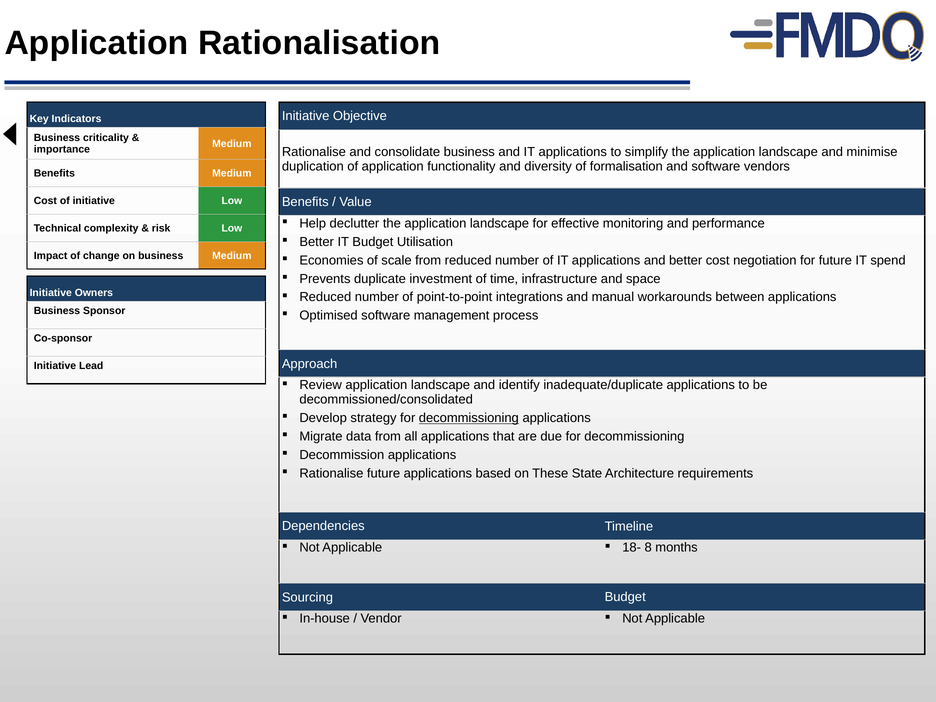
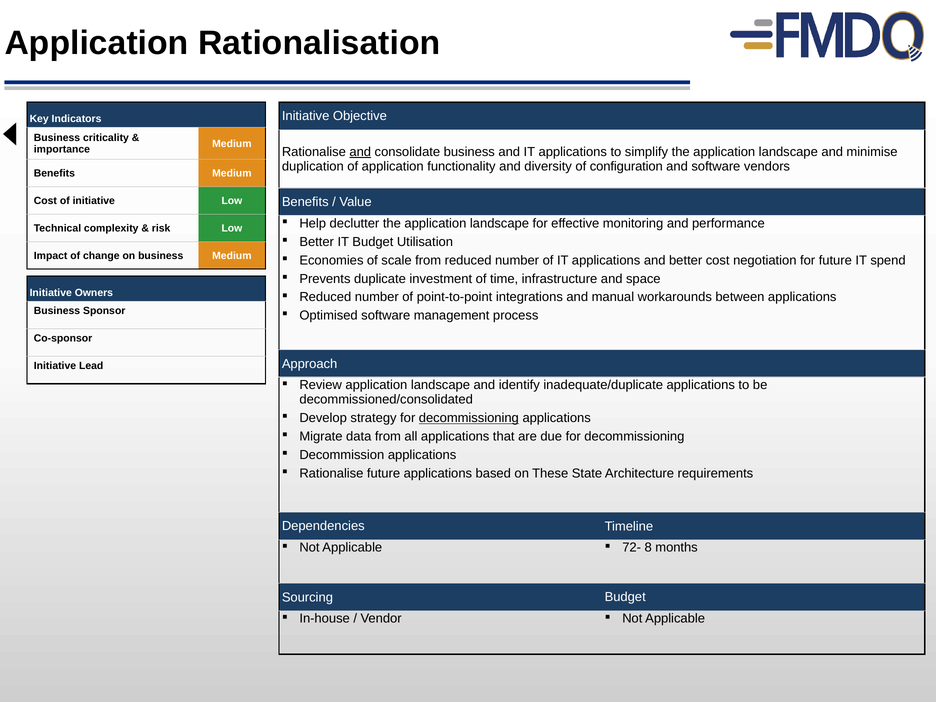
and underline: none -> present (360, 152)
formalisation: formalisation -> configuration (626, 167)
18-: 18- -> 72- (632, 548)
